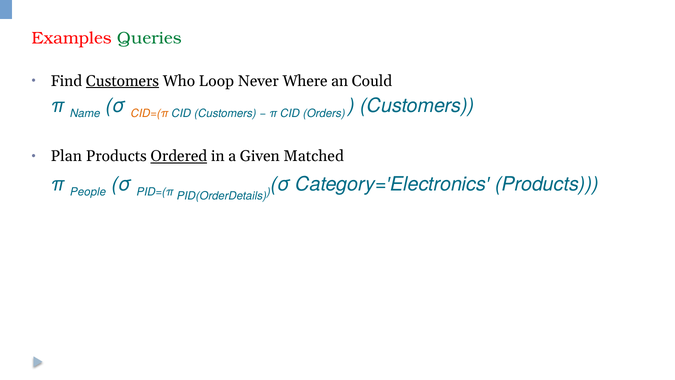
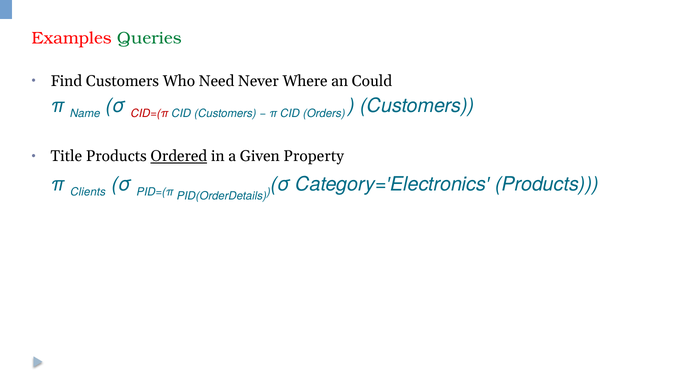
Customers underline: present -> none (122, 81)
Loop: Loop -> Need (217, 81)
CID=(π colour: orange -> red (150, 114)
Plan: Plan -> Title (66, 156)
Matched: Matched -> Property (314, 156)
People: People -> Clients (88, 192)
